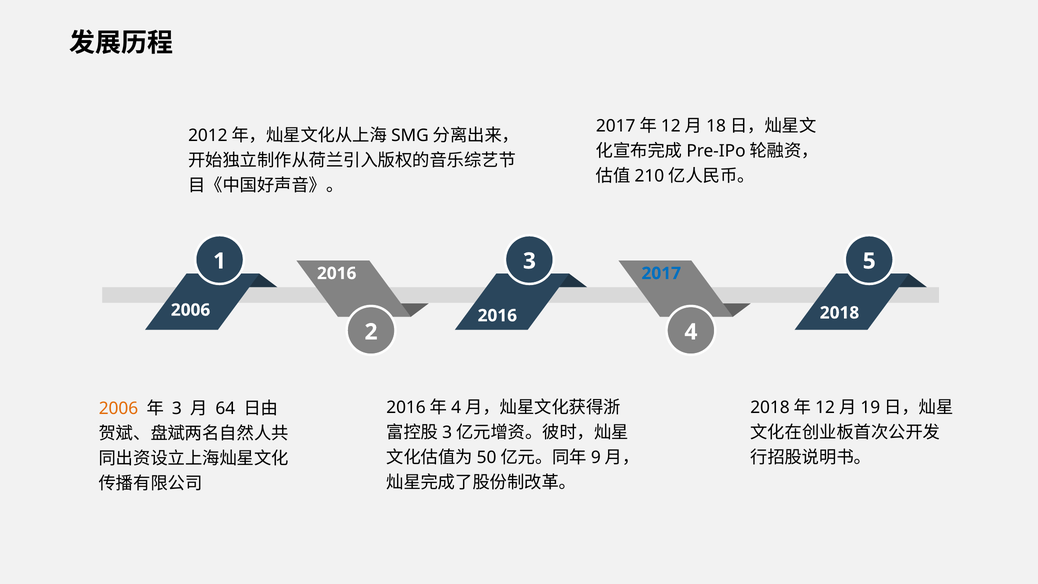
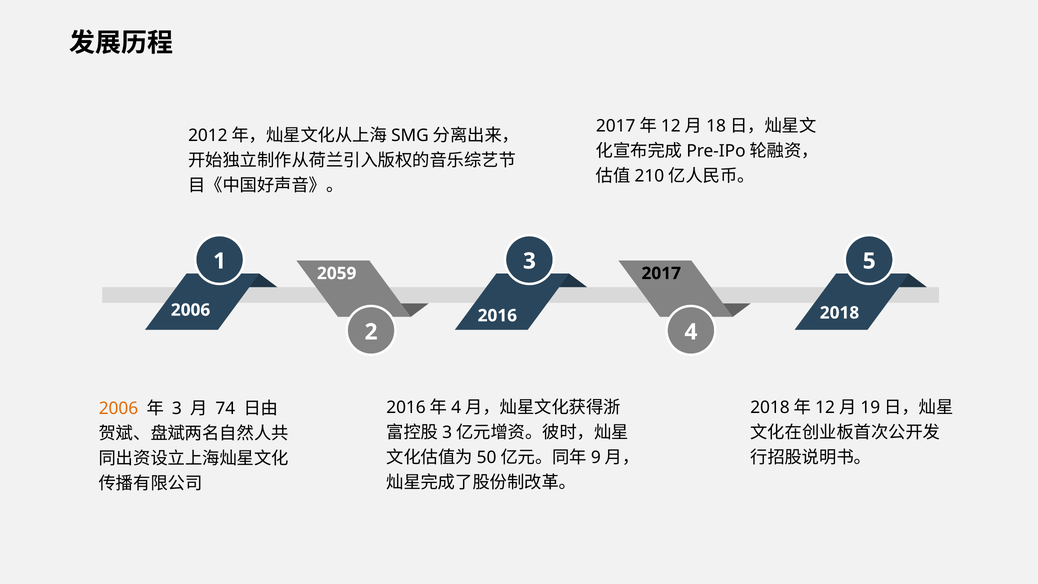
2016: 2016 -> 2059 (337, 273)
2017 colour: blue -> black (661, 273)
64: 64 -> 74 (225, 409)
